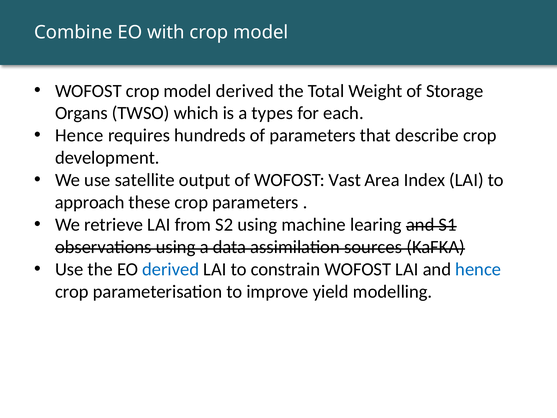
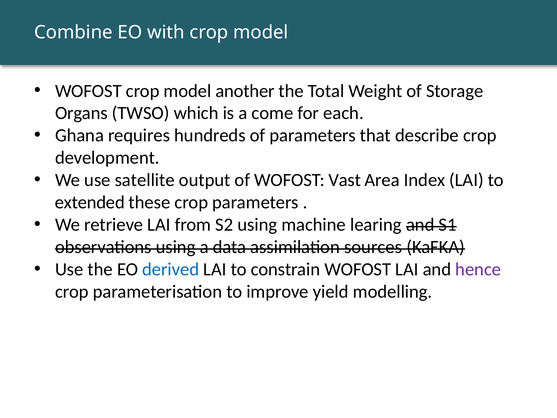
model derived: derived -> another (245, 91)
types: types -> come (272, 113)
Hence: Hence -> Ghana (79, 135)
approach: approach -> extended (90, 202)
hence colour: blue -> purple (478, 269)
